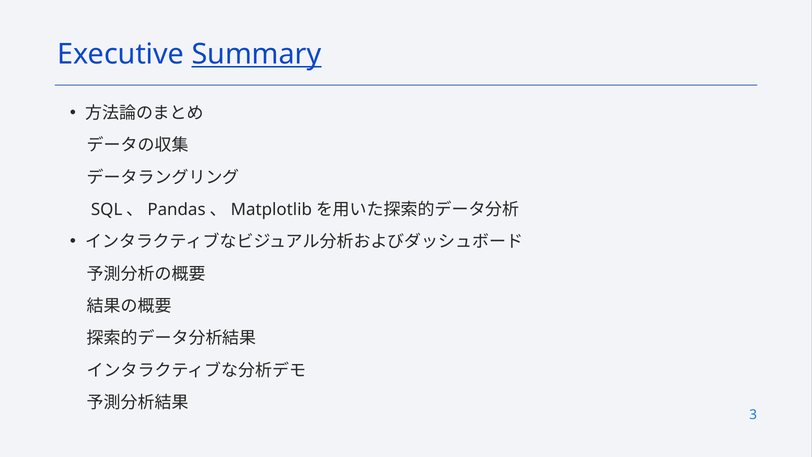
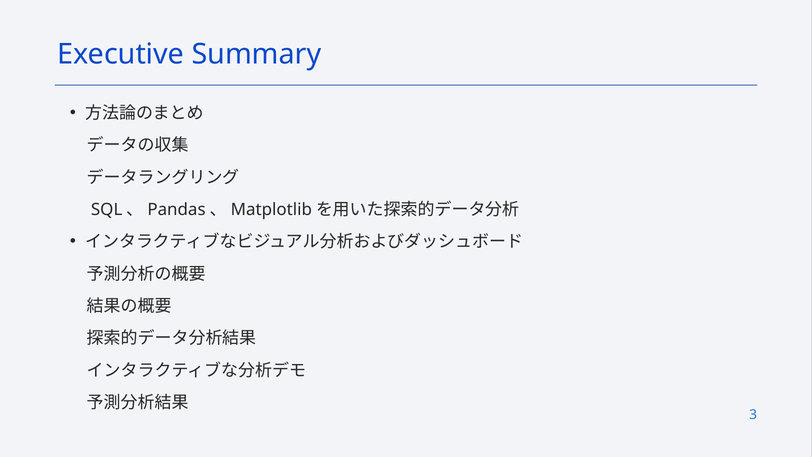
Summary underline: present -> none (256, 54)
